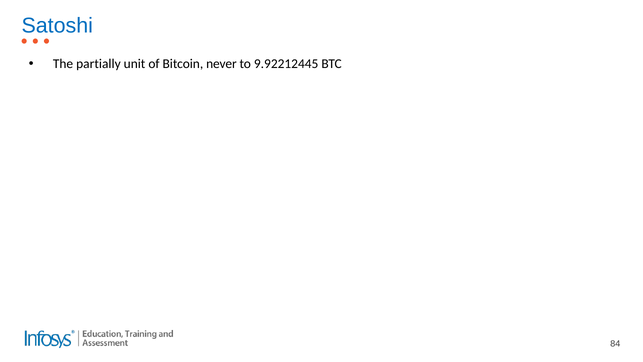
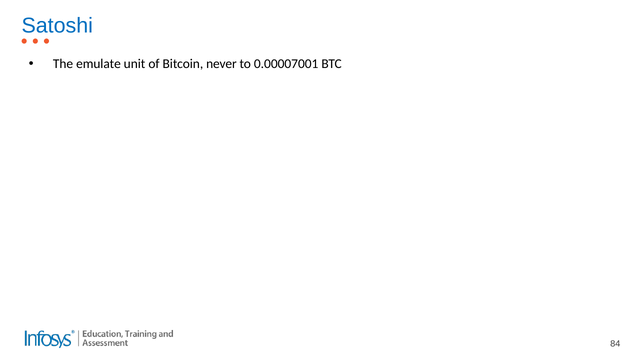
partially: partially -> emulate (98, 64)
9.92212445: 9.92212445 -> 0.00007001 (286, 64)
